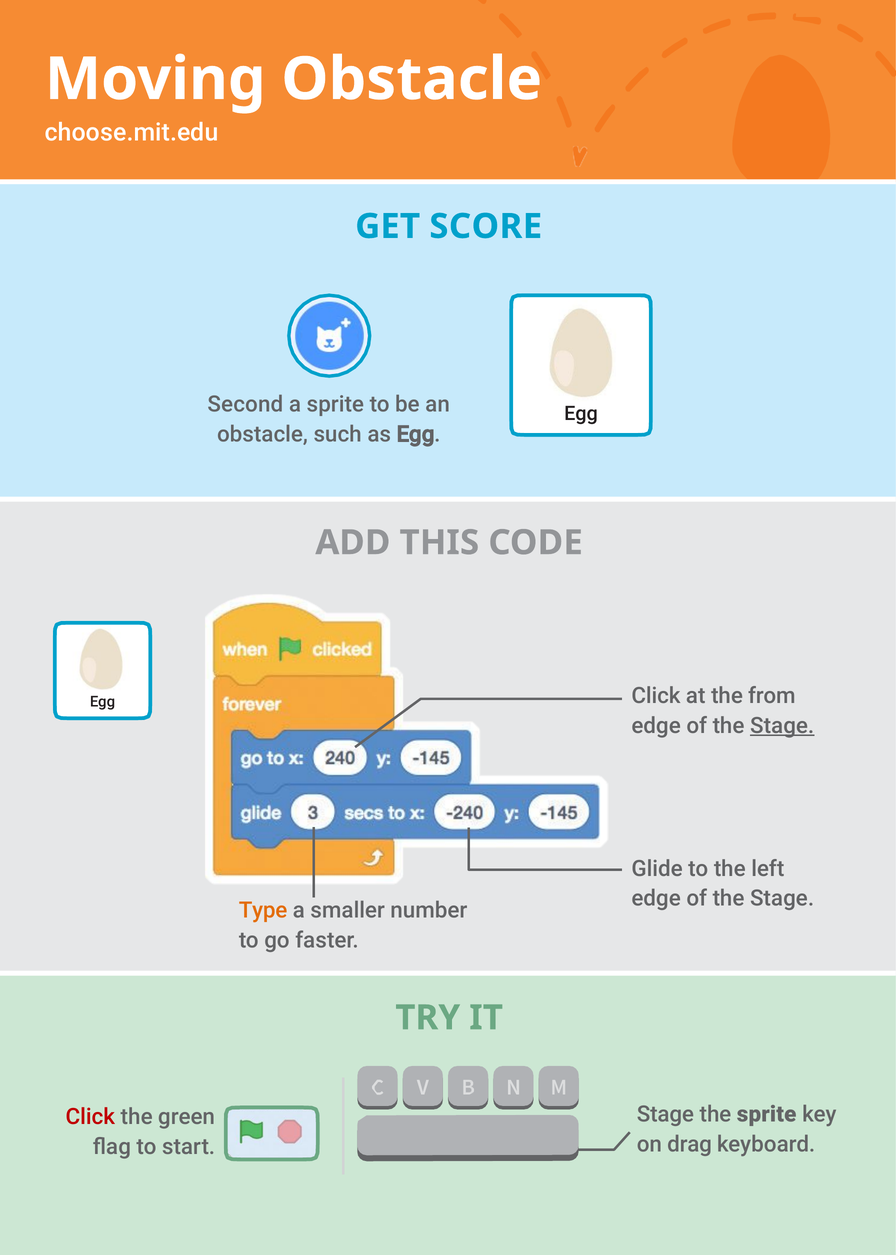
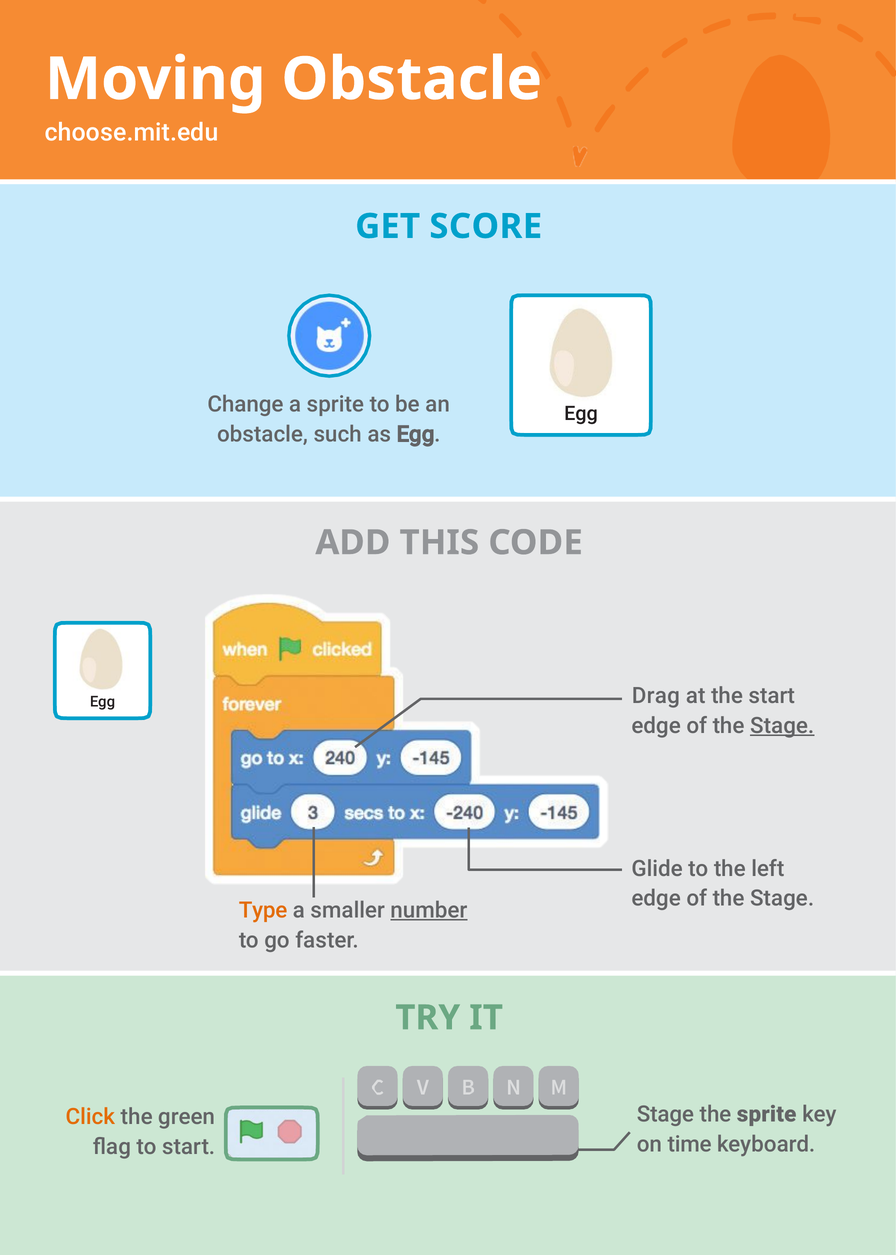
Second: Second -> Change (245, 404)
Click: Click -> Drag (656, 695)
the from: from -> start (772, 695)
number underline: none -> present (429, 910)
Click colour: red -> orange (90, 1116)
drag: drag -> time (690, 1144)
